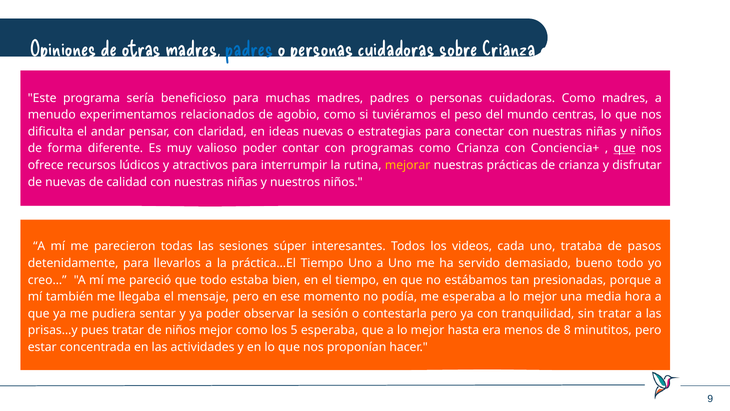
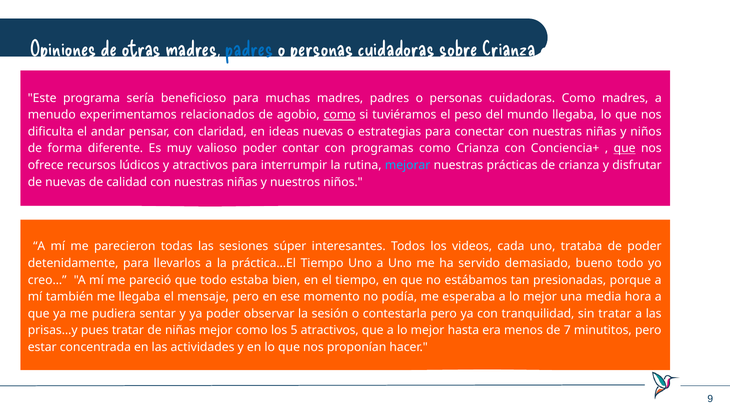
como underline: none -> present (340, 115)
mundo centras: centras -> llegaba (575, 115)
mejorar colour: yellow -> light blue (408, 165)
de pasos: pasos -> poder (644, 246)
de niños: niños -> niñas (180, 330)
5 esperaba: esperaba -> atractivos (330, 330)
8: 8 -> 7 (567, 330)
